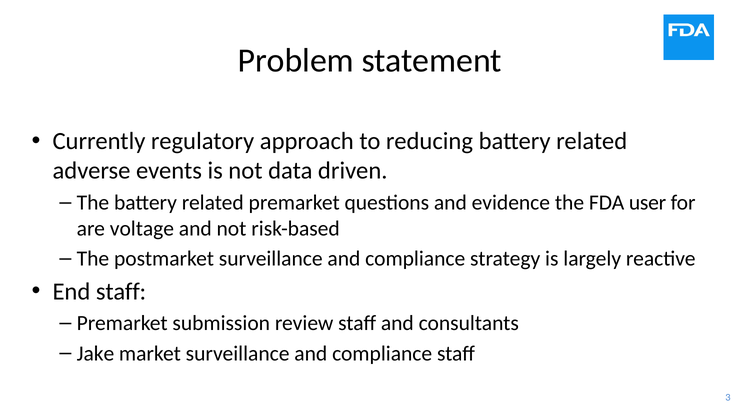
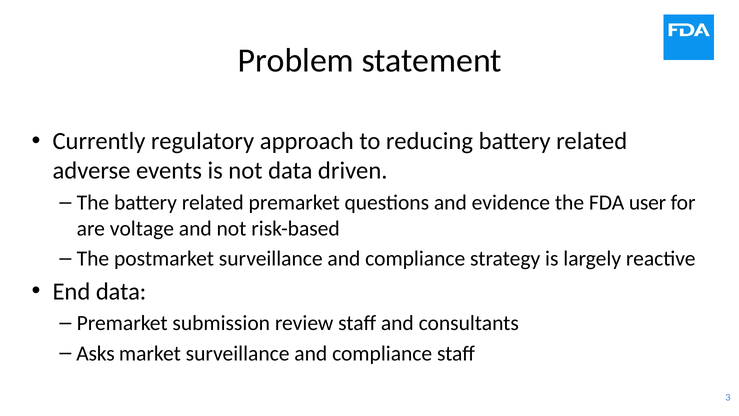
End staff: staff -> data (121, 291)
Jake: Jake -> Asks (96, 353)
